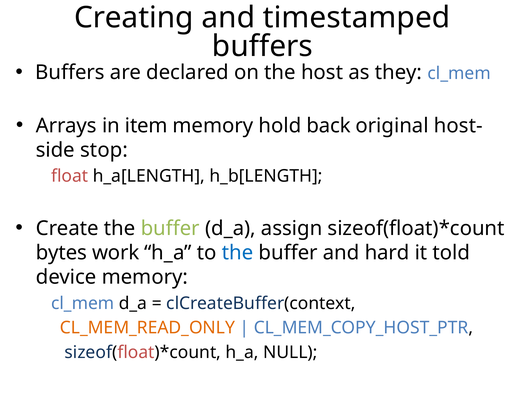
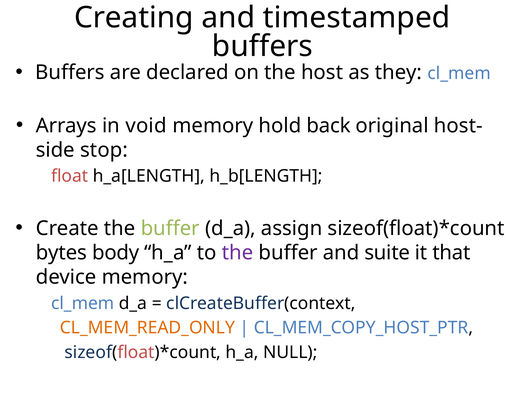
item: item -> void (146, 126)
work: work -> body (116, 253)
the colour: blue -> purple (238, 253)
hard: hard -> suite (387, 253)
told: told -> that (451, 253)
